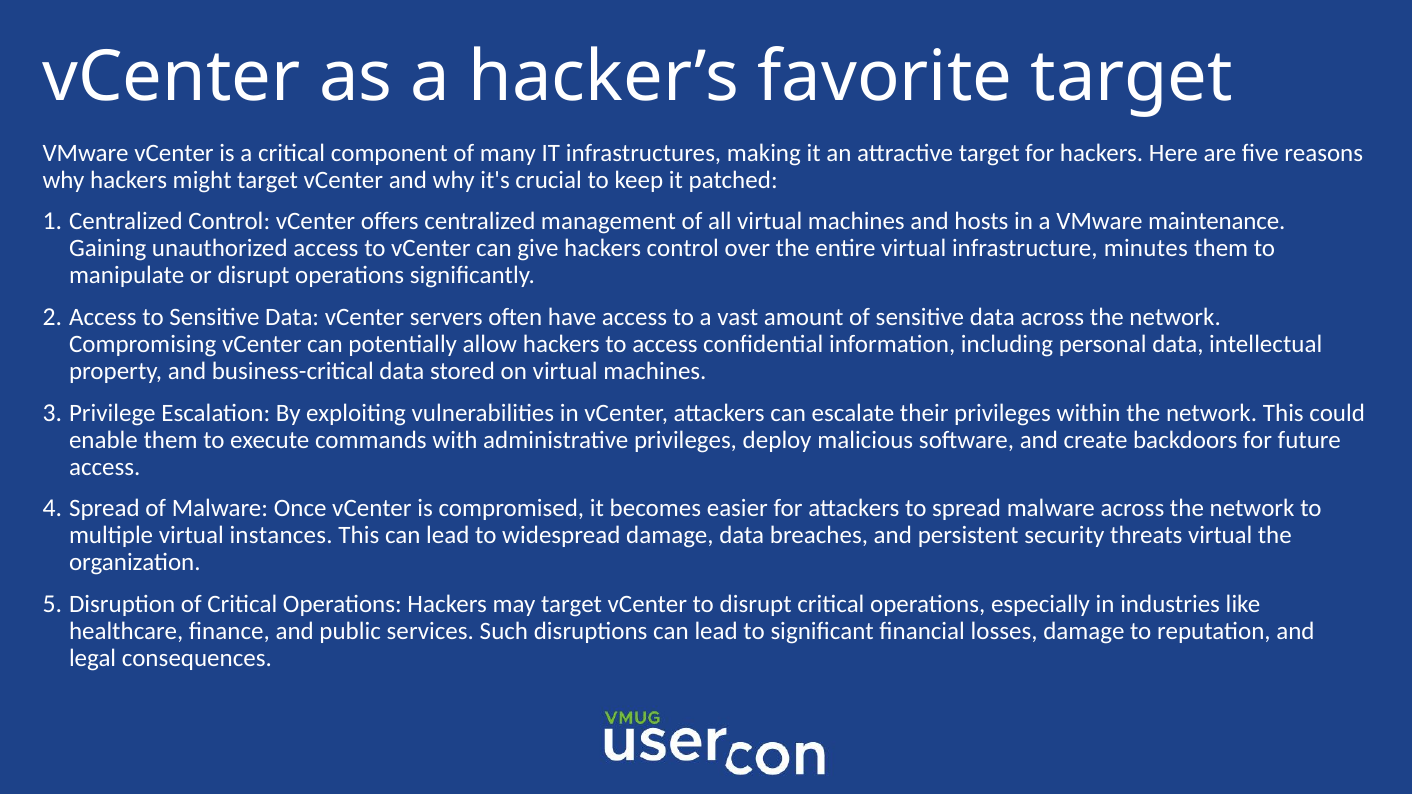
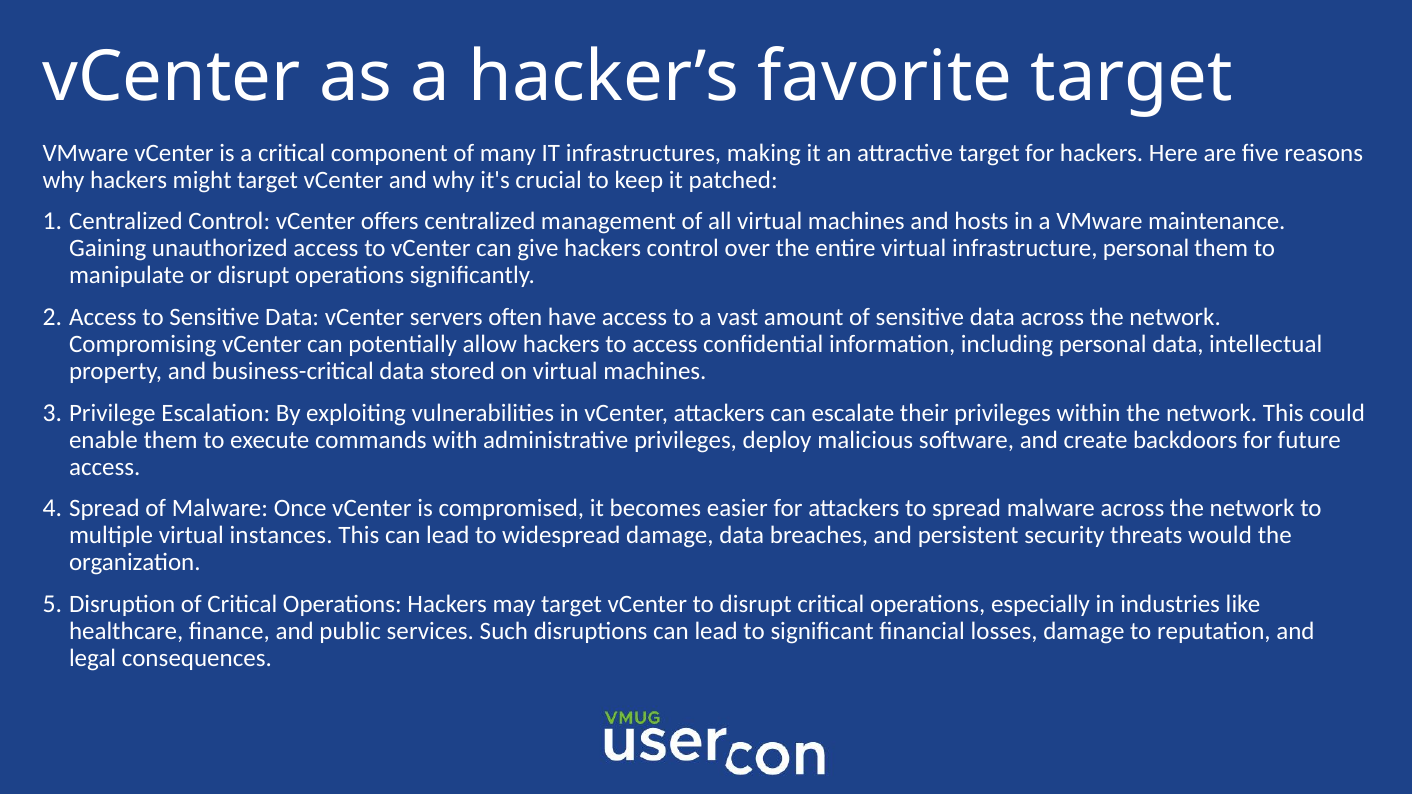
infrastructure minutes: minutes -> personal (1146, 249)
threats virtual: virtual -> would (1220, 536)
